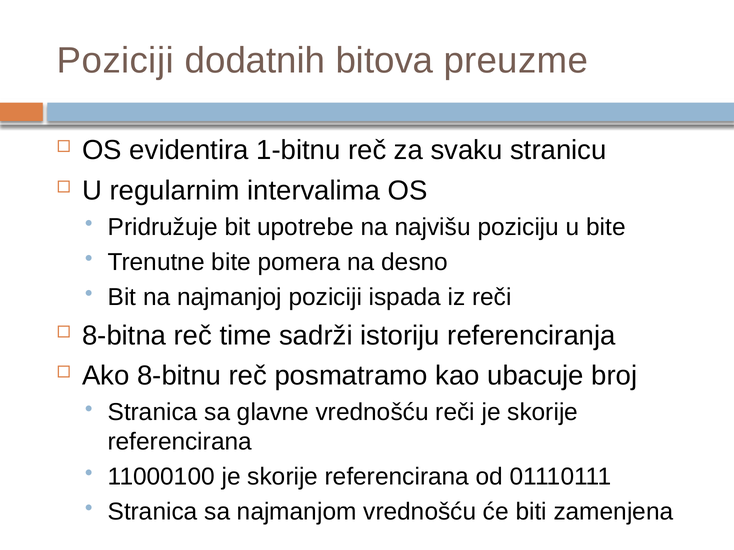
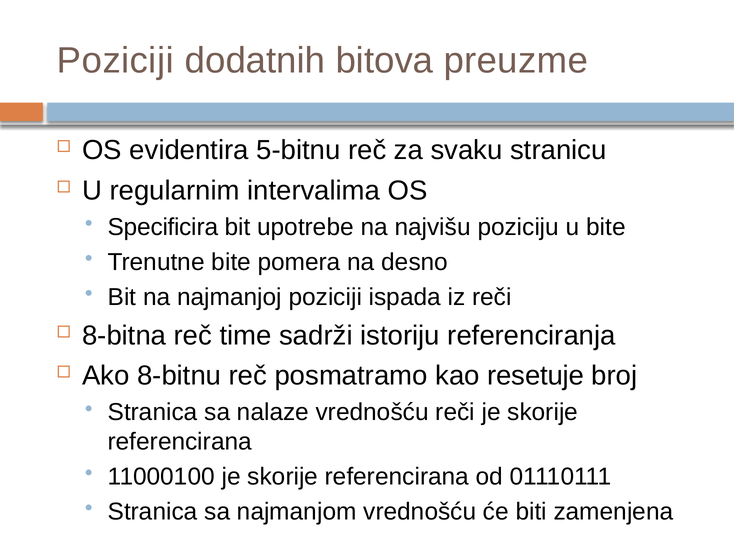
1-bitnu: 1-bitnu -> 5-bitnu (298, 151)
Pridružuje: Pridružuje -> Specificira (163, 227)
ubacuje: ubacuje -> resetuje (536, 376)
glavne: glavne -> nalaze (273, 413)
